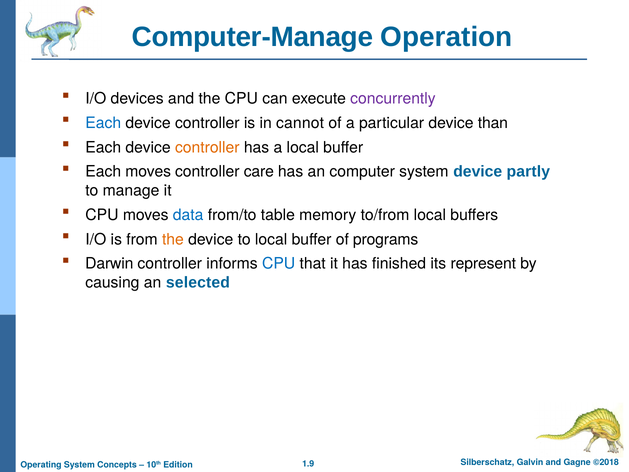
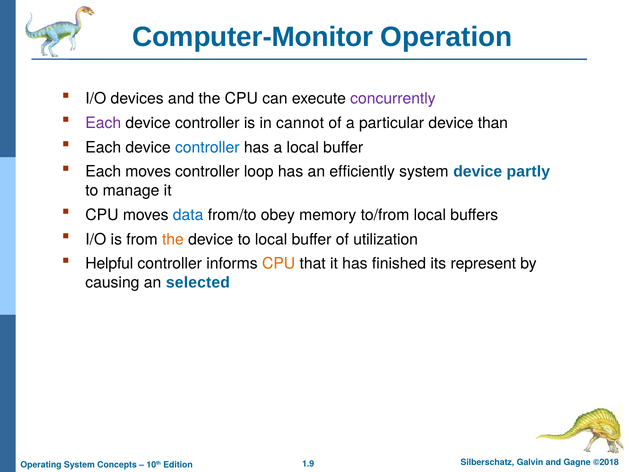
Computer-Manage: Computer-Manage -> Computer-Monitor (252, 37)
Each colour: blue -> purple (103, 123)
controller colour: orange -> blue (207, 147)
care: care -> loop (259, 172)
computer: computer -> efficiently (362, 172)
table: table -> obey (278, 215)
programs: programs -> utilization (386, 239)
Darwin: Darwin -> Helpful (109, 264)
CPU colour: blue -> orange (279, 264)
